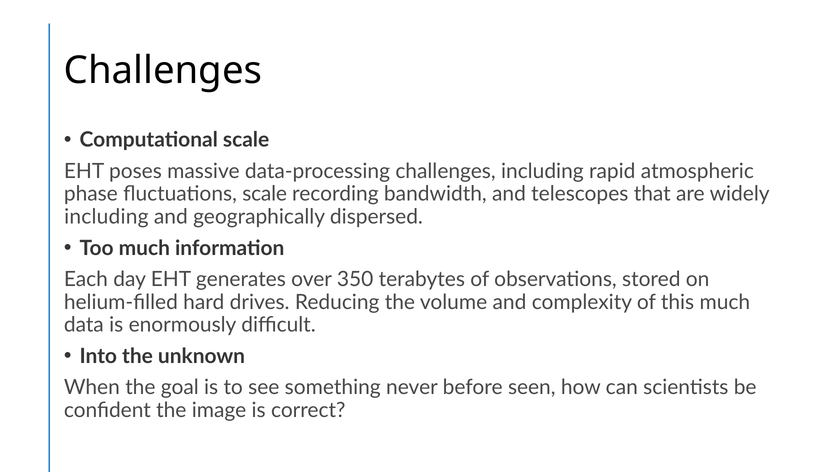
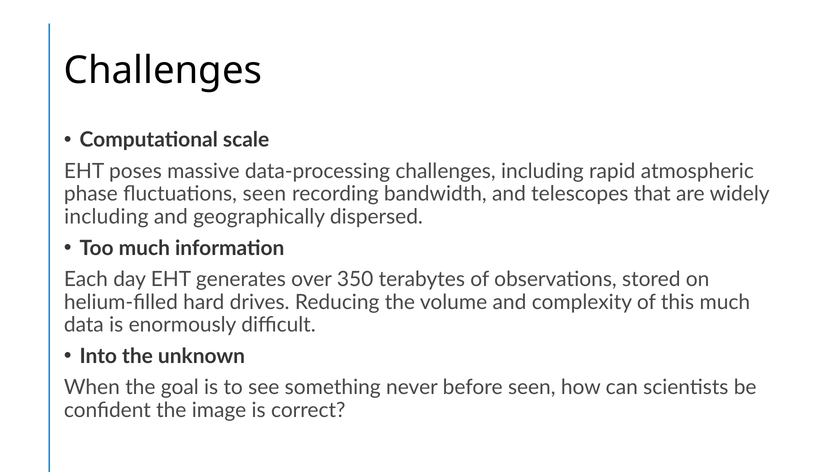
fluctuations scale: scale -> seen (264, 194)
